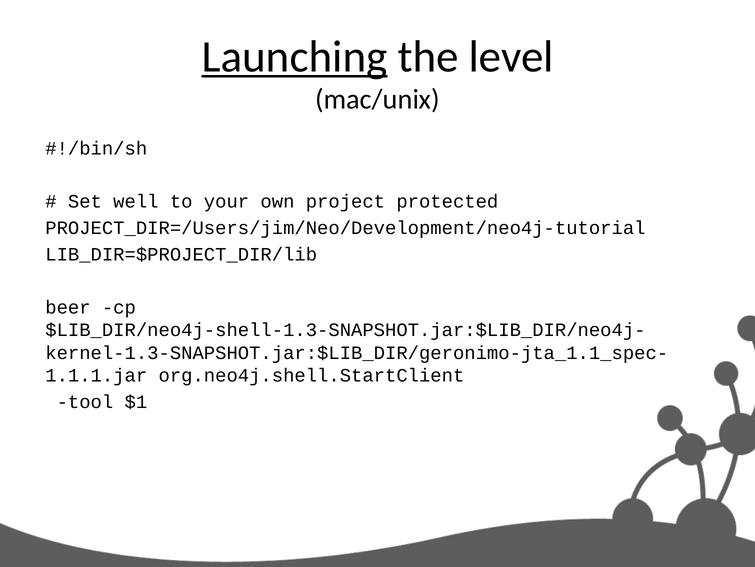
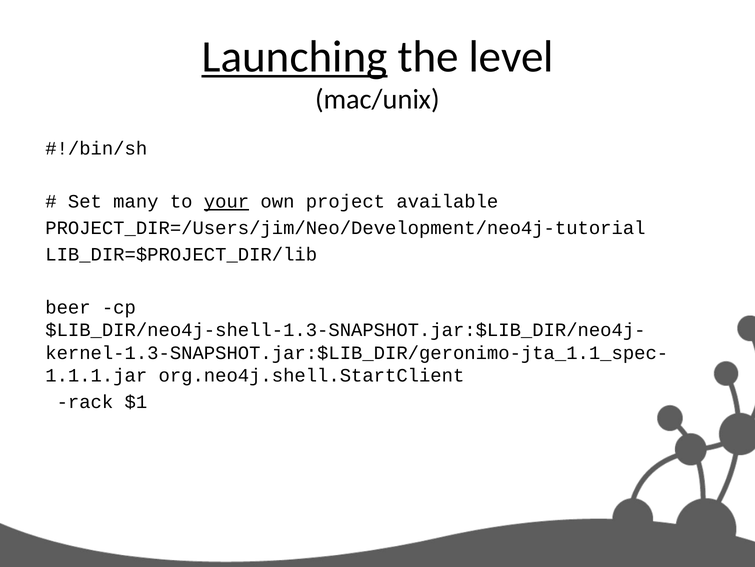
well: well -> many (136, 201)
your underline: none -> present (227, 201)
protected: protected -> available (447, 201)
tool: tool -> rack (85, 401)
